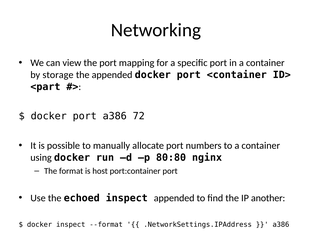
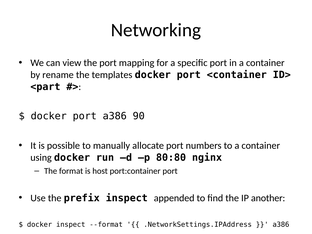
storage: storage -> rename (58, 75)
the appended: appended -> templates (112, 75)
72: 72 -> 90 (139, 116)
echoed: echoed -> prefix (82, 198)
